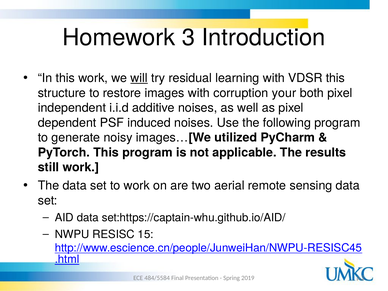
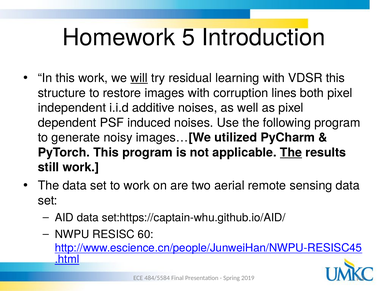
3: 3 -> 5 (188, 38)
your: your -> lines (284, 93)
The underline: none -> present (291, 152)
15: 15 -> 60 (146, 234)
